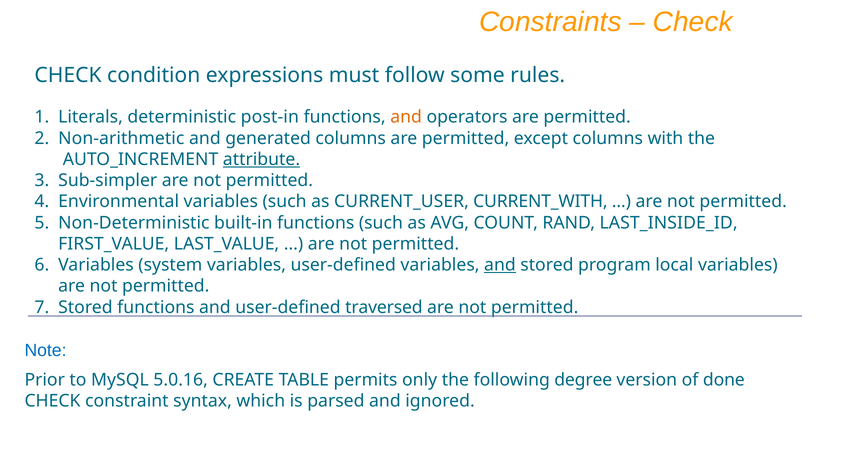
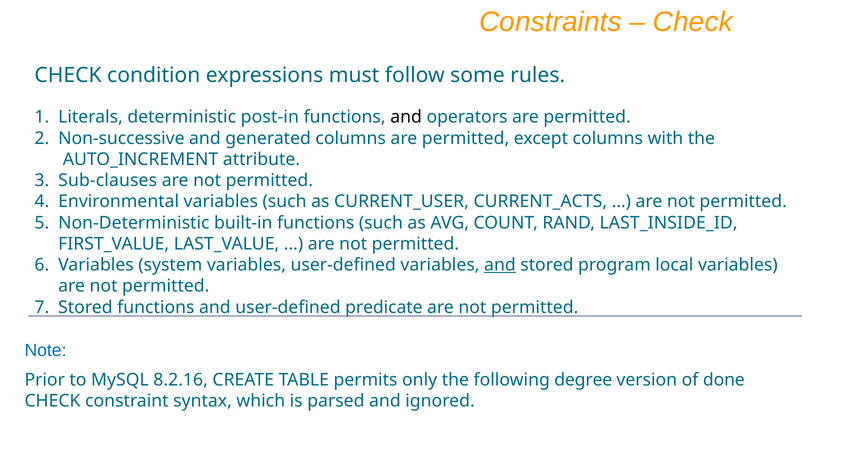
and colour: orange -> black (406, 117)
Non-arithmetic: Non-arithmetic -> Non-successive (121, 138)
attribute underline: present -> none (261, 160)
Sub-simpler: Sub-simpler -> Sub-clauses (108, 181)
CURRENT_WITH: CURRENT_WITH -> CURRENT_ACTS (540, 202)
traversed: traversed -> predicate (384, 307)
5.0.16: 5.0.16 -> 8.2.16 (181, 380)
